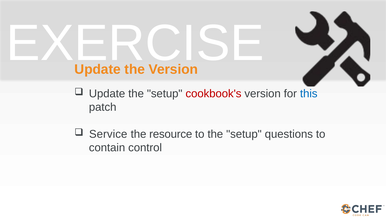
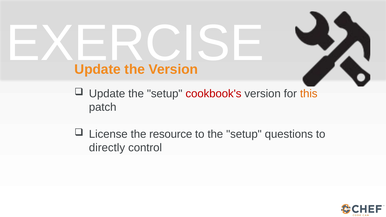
this colour: blue -> orange (309, 94)
Service: Service -> License (108, 134)
contain: contain -> directly (107, 148)
